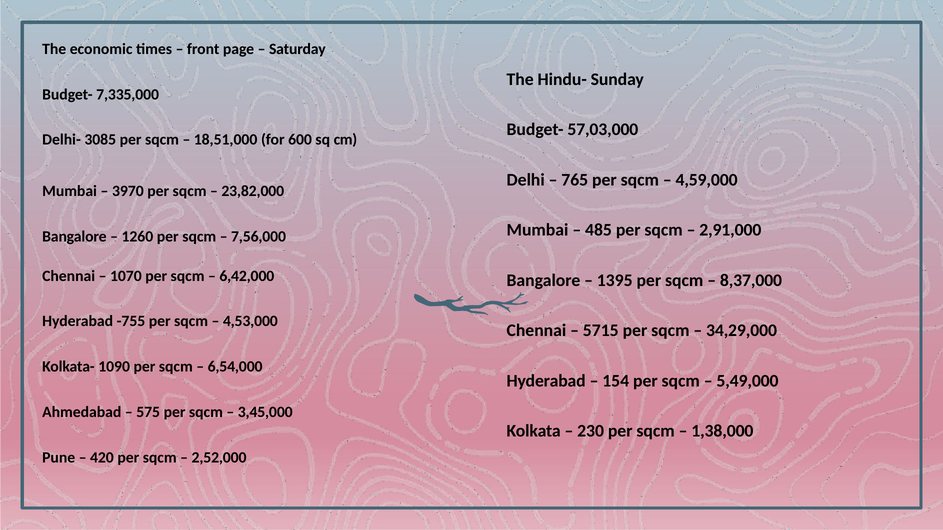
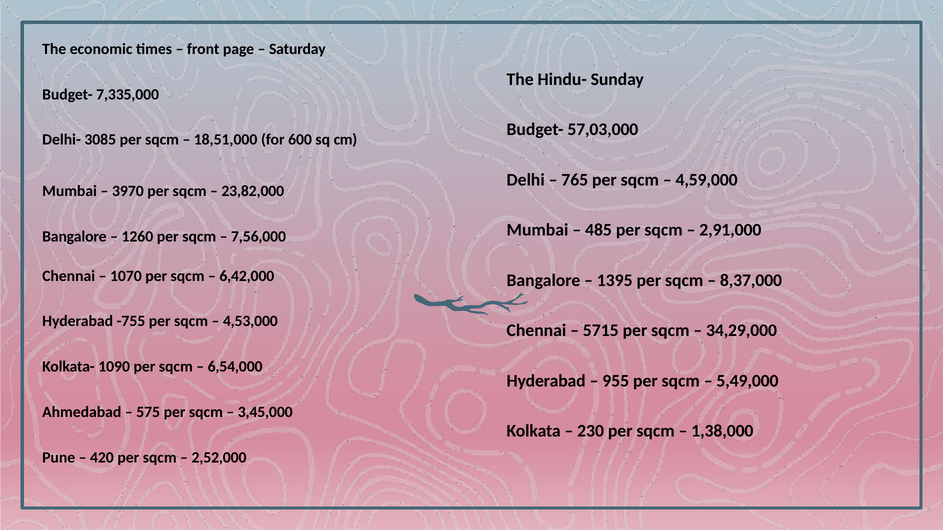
154: 154 -> 955 (616, 381)
